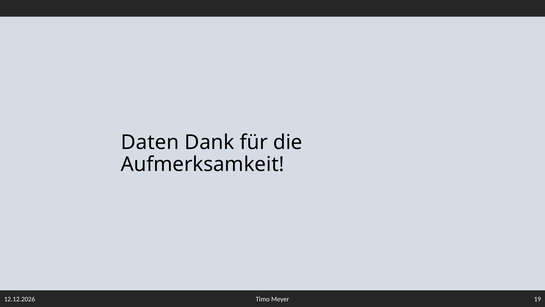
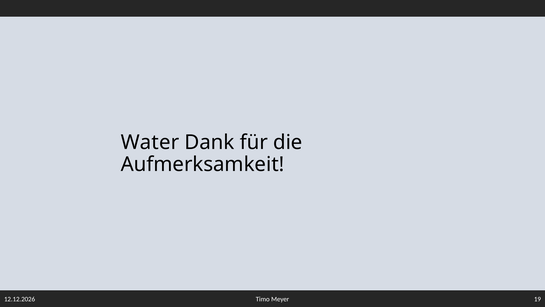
Daten: Daten -> Water (150, 142)
